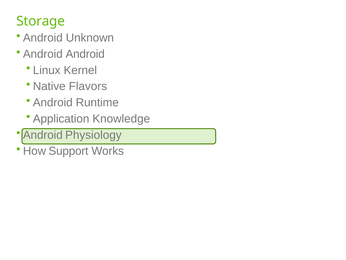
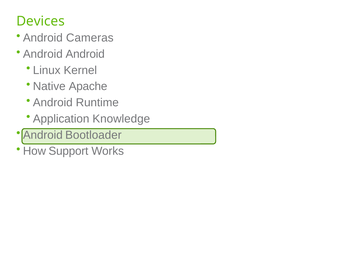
Storage: Storage -> Devices (41, 21)
Unknown: Unknown -> Cameras (90, 38)
Flavors: Flavors -> Apache (88, 86)
Physiology: Physiology -> Bootloader (93, 135)
